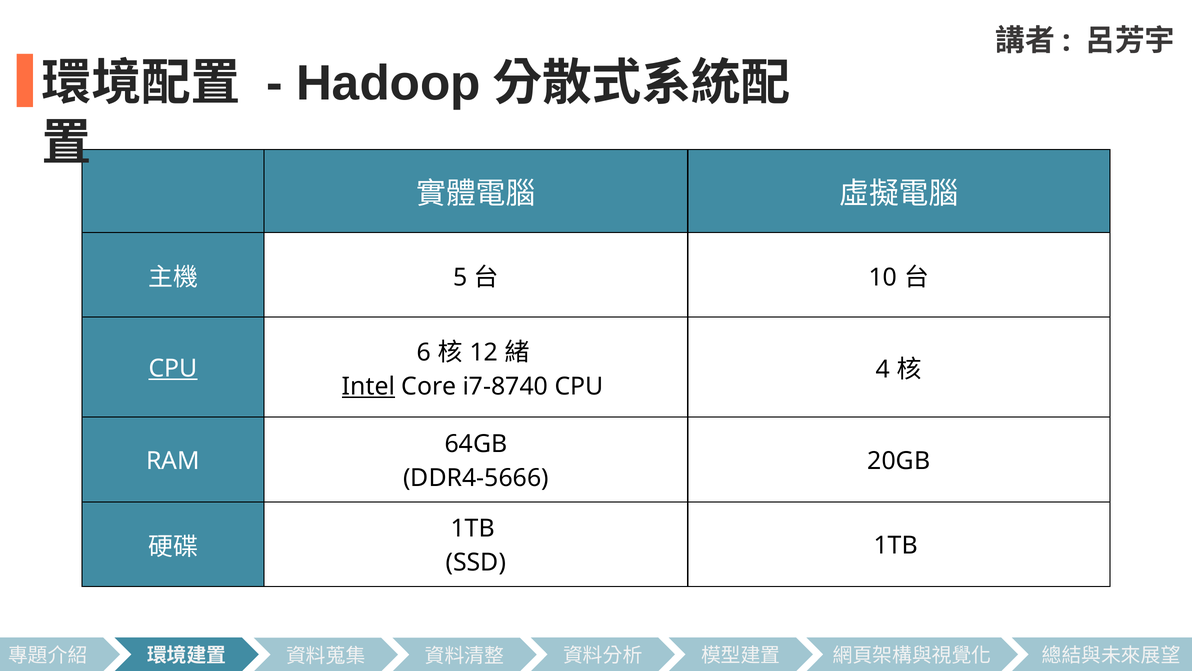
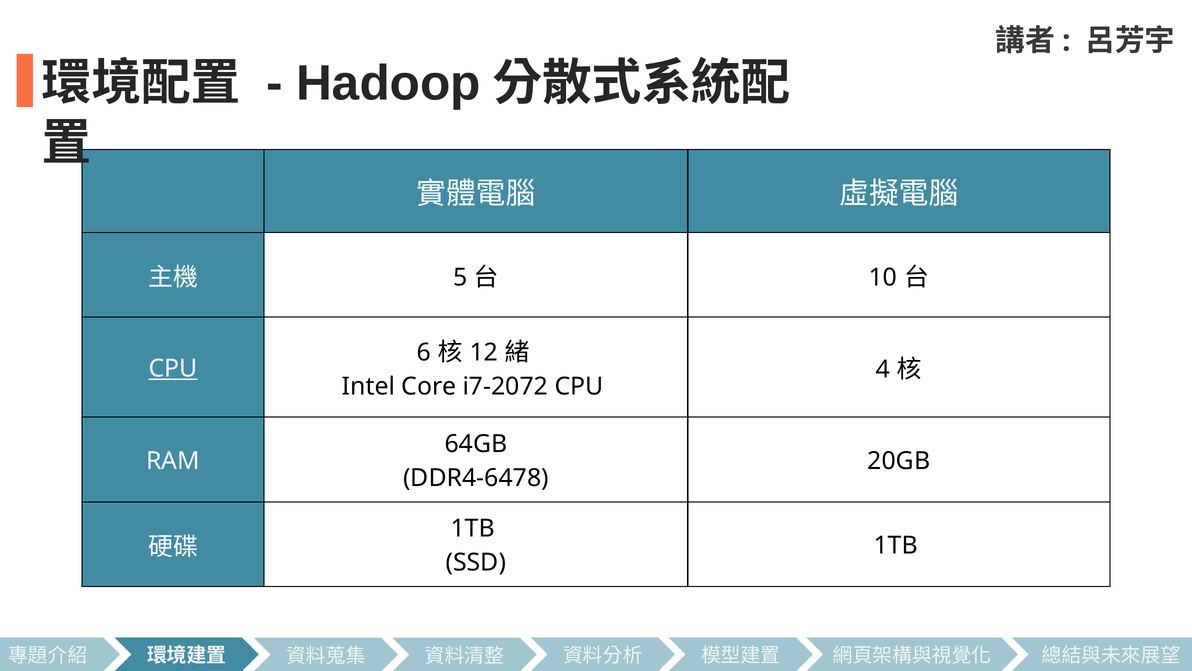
Intel underline: present -> none (368, 386)
i7-8740: i7-8740 -> i7-2072 (505, 386)
DDR4-5666: DDR4-5666 -> DDR4-6478 (476, 478)
